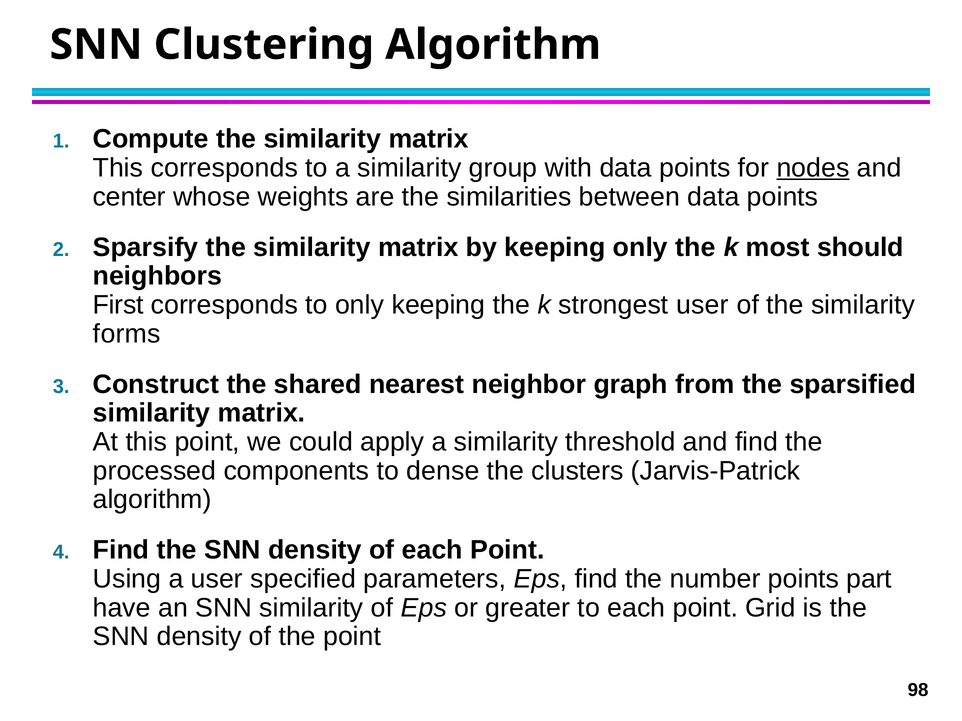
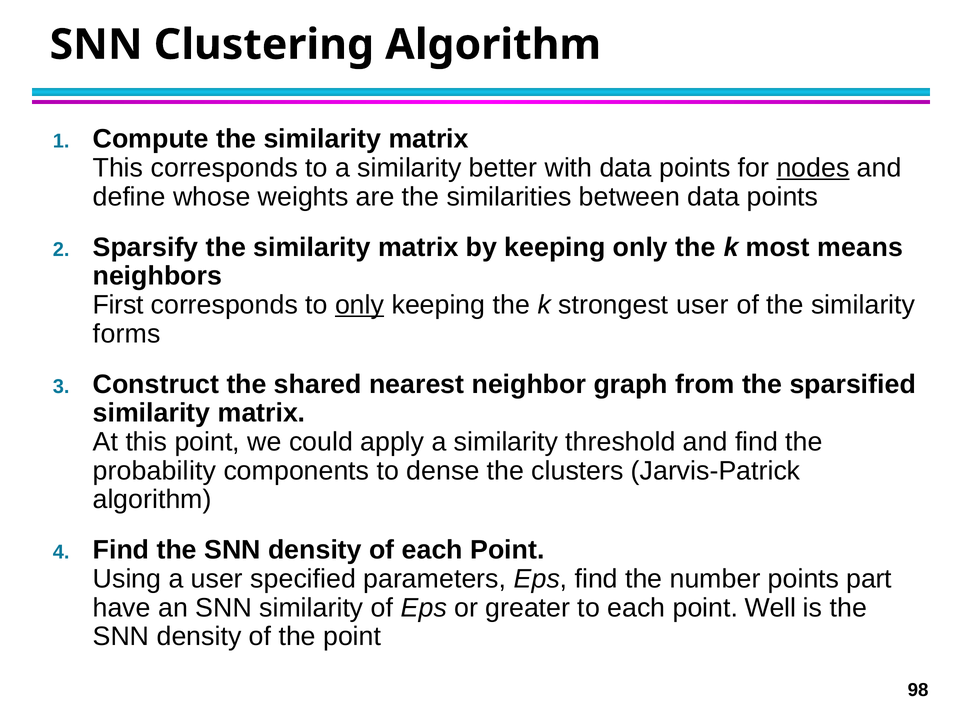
group: group -> better (503, 168)
center: center -> define (129, 197)
should: should -> means (860, 247)
only underline: none -> present (360, 305)
processed: processed -> probability (154, 471)
Grid: Grid -> Well (770, 608)
